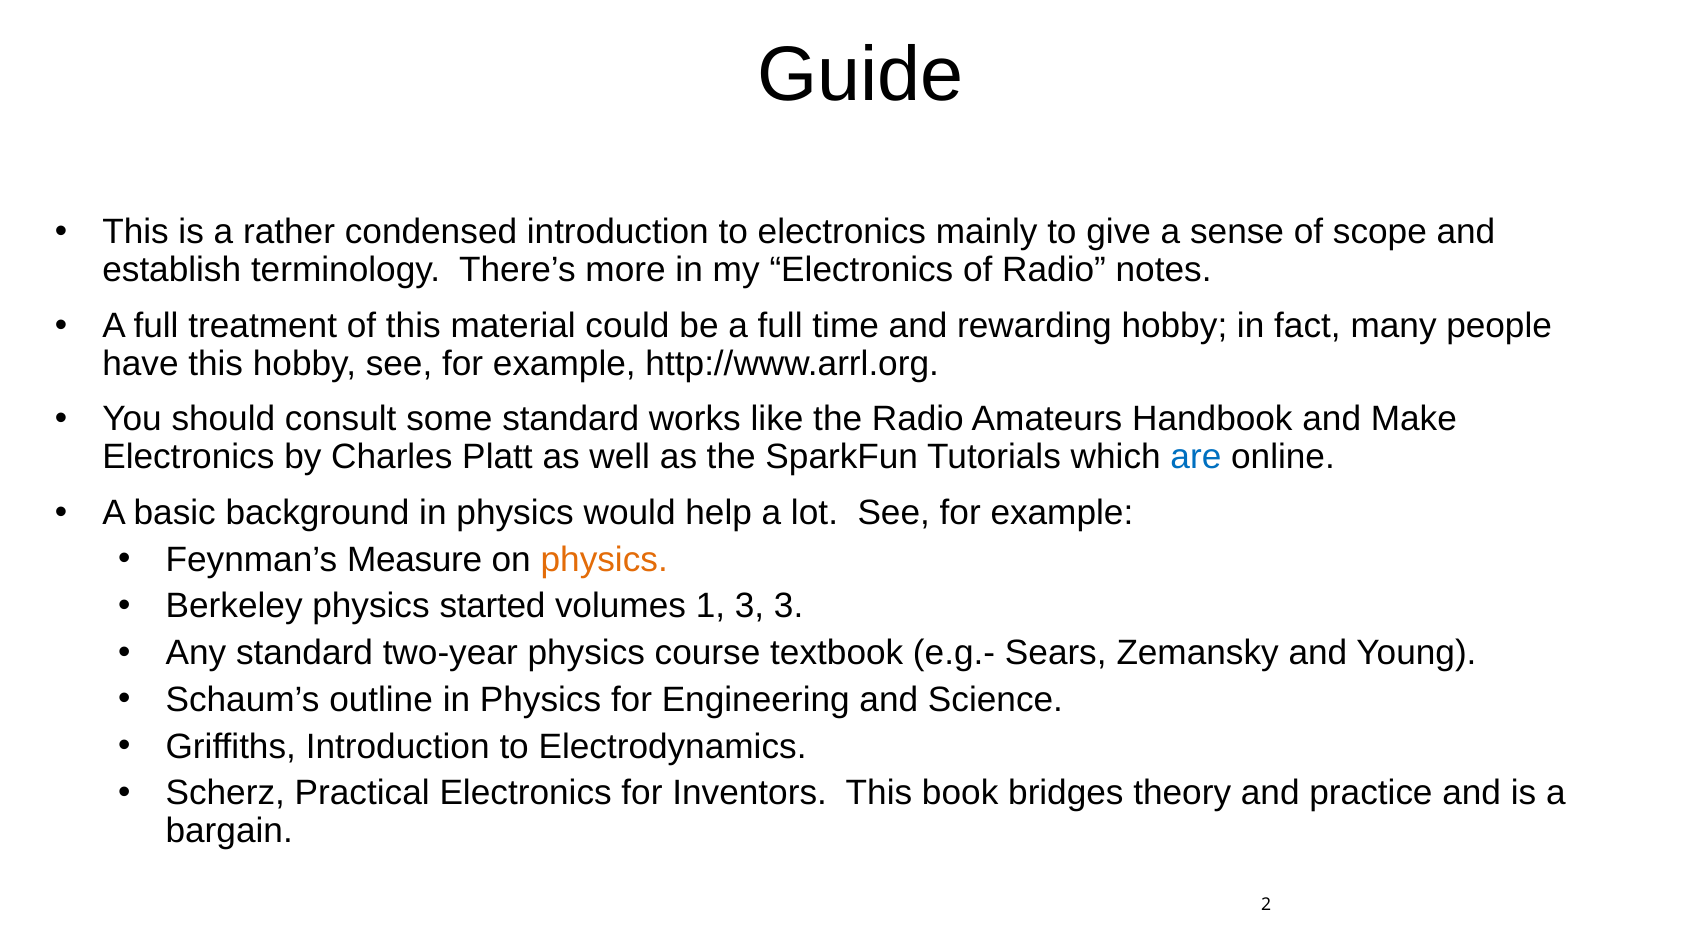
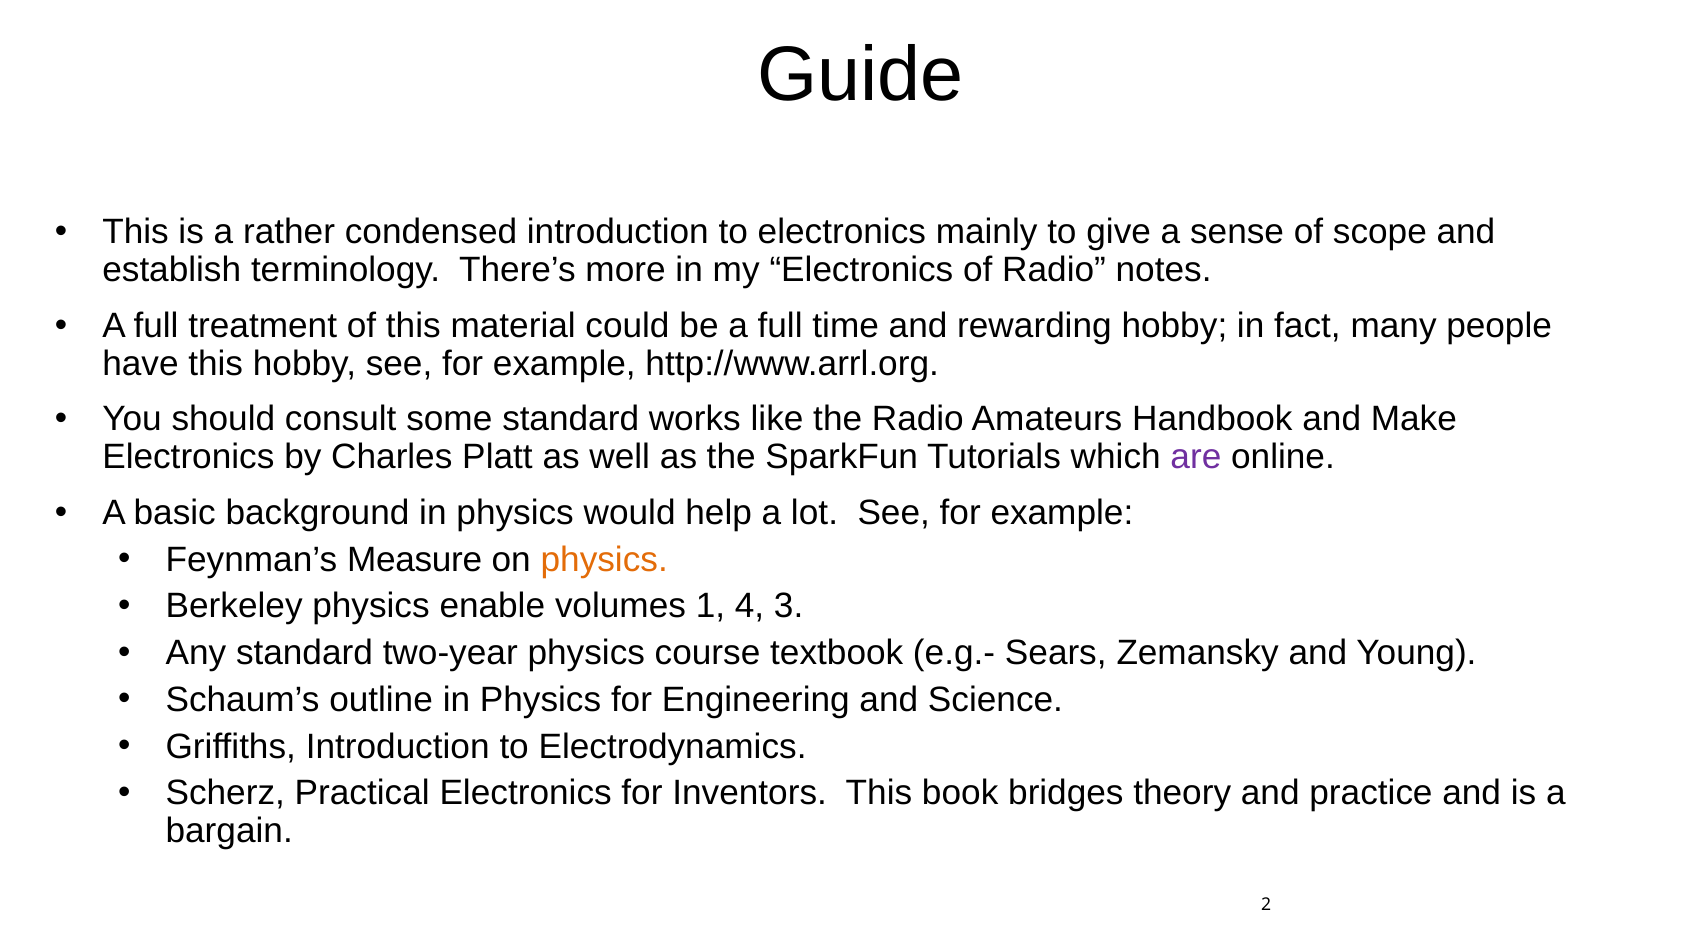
are colour: blue -> purple (1196, 458)
started: started -> enable (492, 607)
1 3: 3 -> 4 (749, 607)
